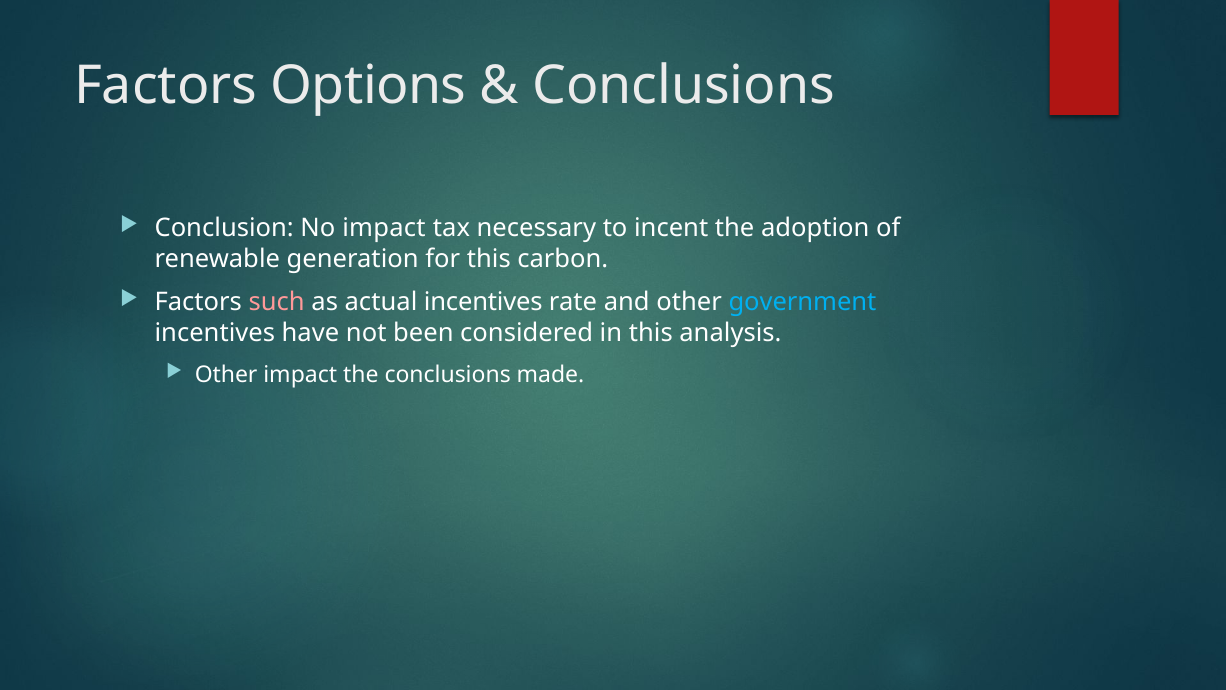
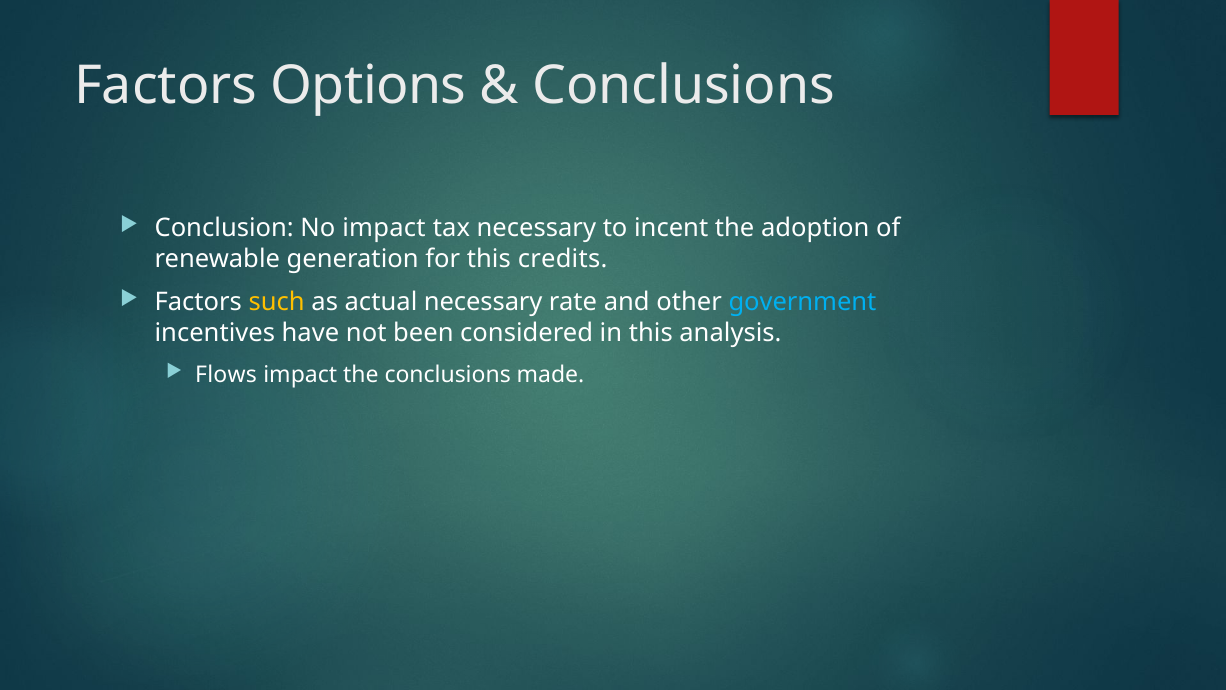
carbon: carbon -> credits (563, 259)
such colour: pink -> yellow (277, 302)
actual incentives: incentives -> necessary (483, 302)
Other: Other -> Flows (226, 375)
